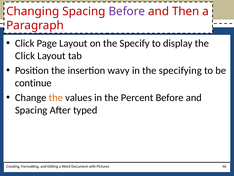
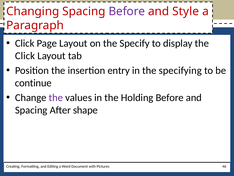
Then: Then -> Style (186, 11)
wavy: wavy -> entry (119, 70)
the colour: orange -> purple (56, 97)
Percent: Percent -> Holding (137, 97)
typed: typed -> shape (85, 110)
